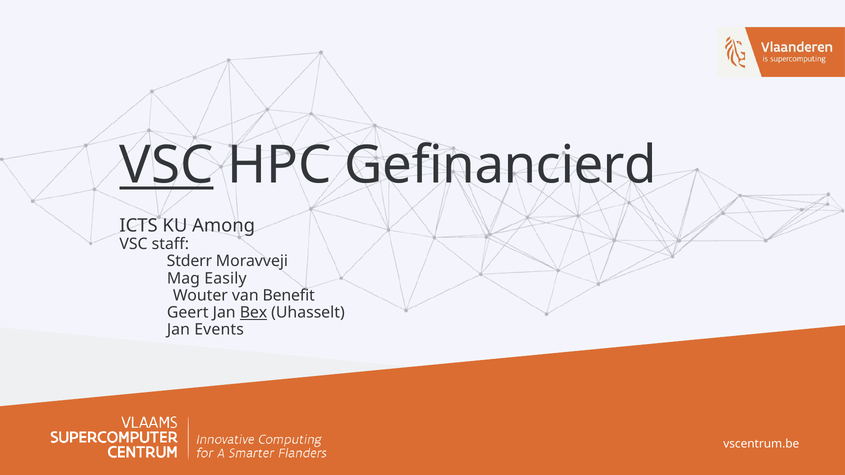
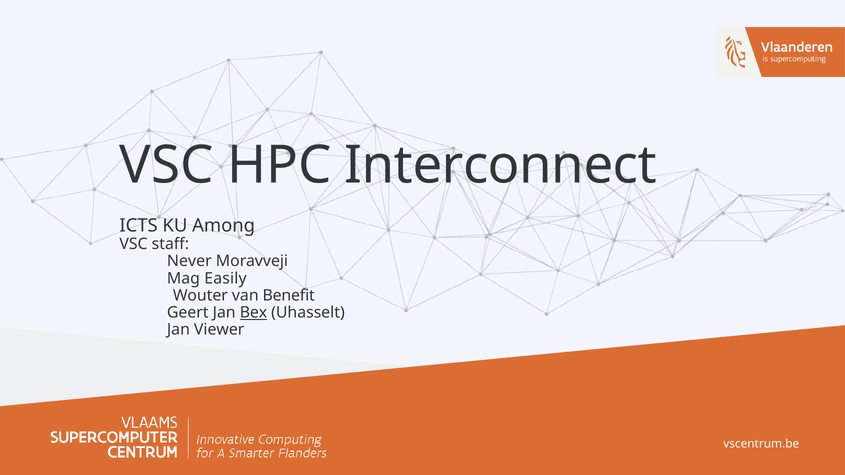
VSC underline: present -> none (166, 165)
Gefinancierd: Gefinancierd -> Interconnect (501, 165)
Stderr: Stderr -> Never (189, 261)
Events: Events -> Viewer (219, 330)
